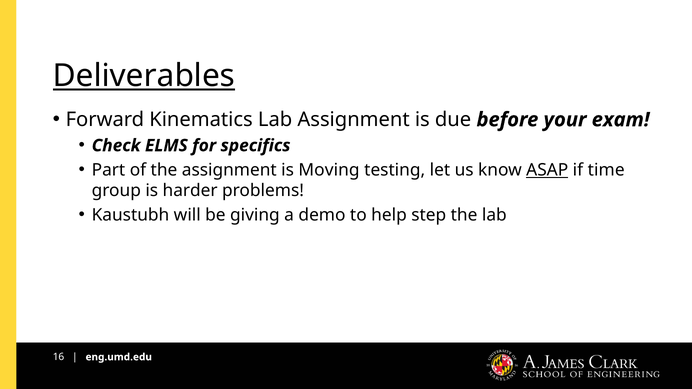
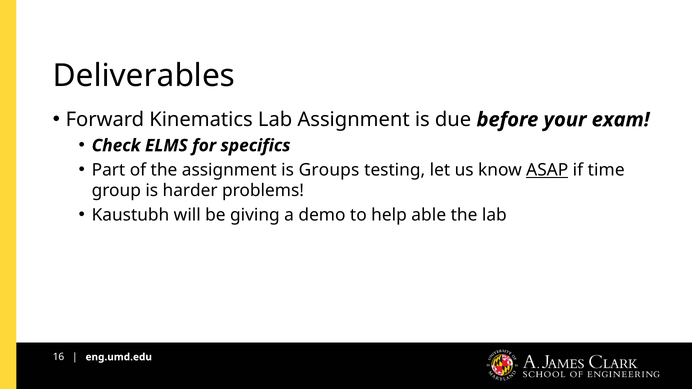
Deliverables underline: present -> none (144, 76)
Moving: Moving -> Groups (329, 170)
step: step -> able (429, 215)
